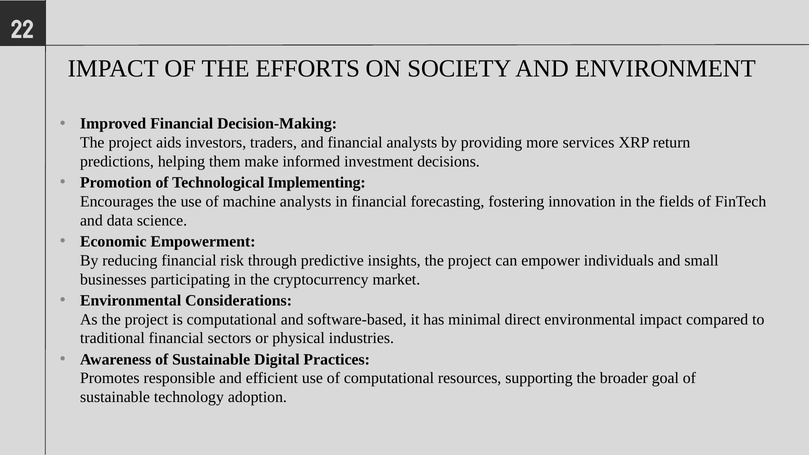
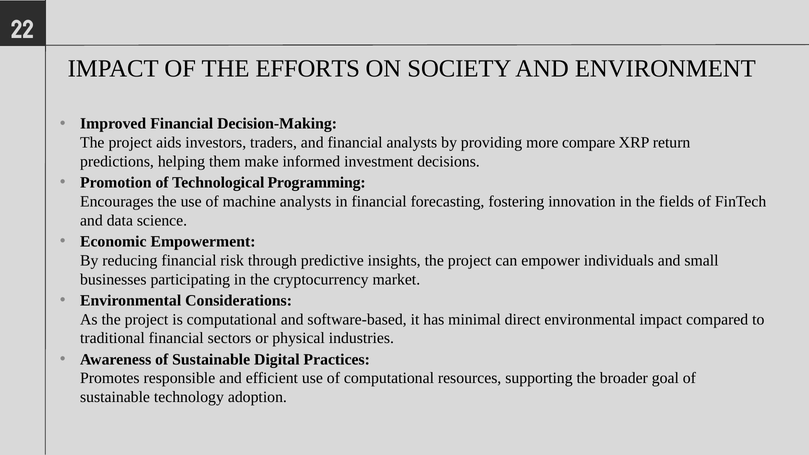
services: services -> compare (589, 143)
Implementing: Implementing -> Programming (317, 183)
